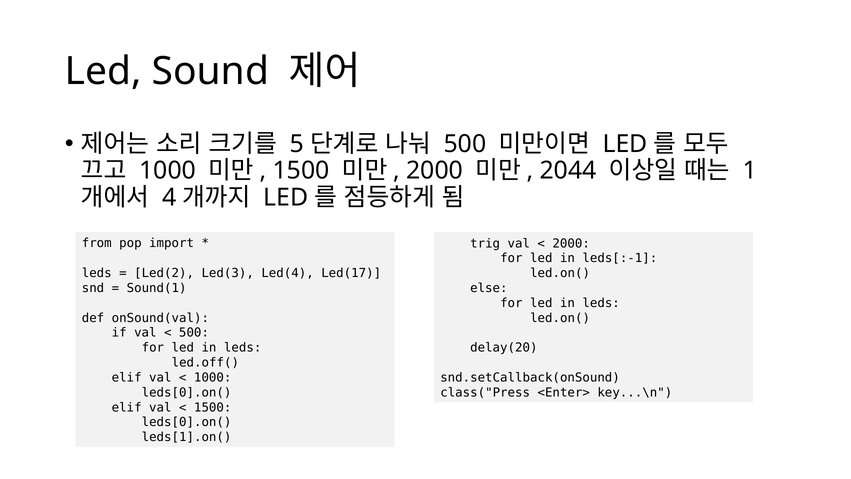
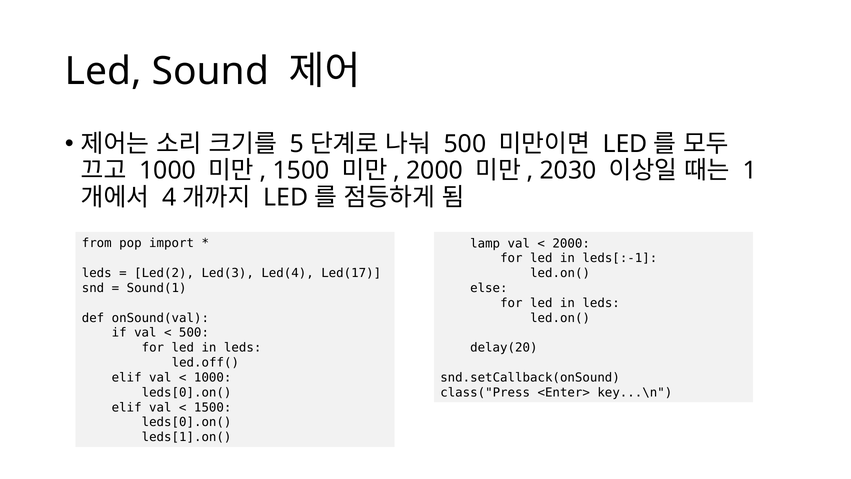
2044: 2044 -> 2030 (568, 171)
trig: trig -> lamp (485, 243)
